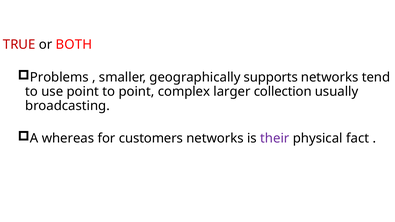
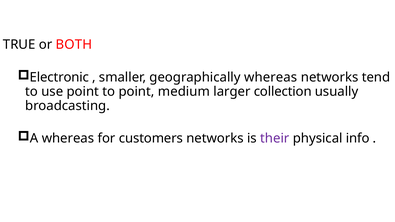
TRUE colour: red -> black (19, 45)
Problems: Problems -> Electronic (59, 77)
geographically supports: supports -> whereas (271, 77)
complex: complex -> medium (184, 92)
fact: fact -> info (358, 138)
